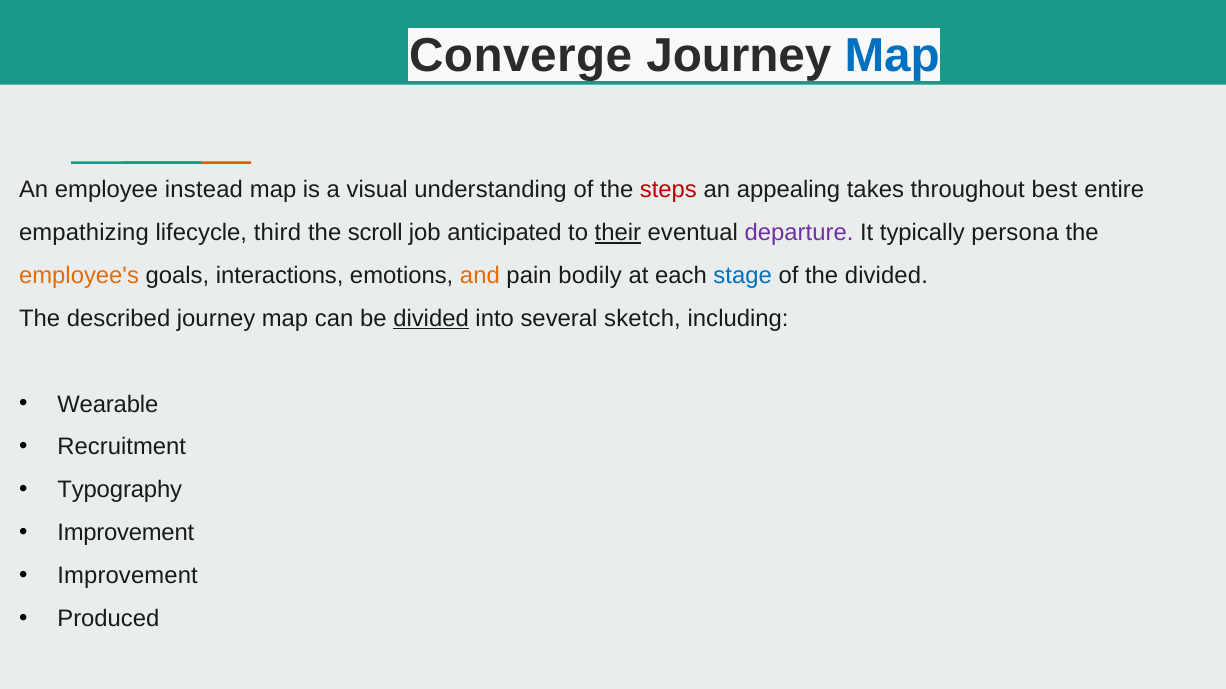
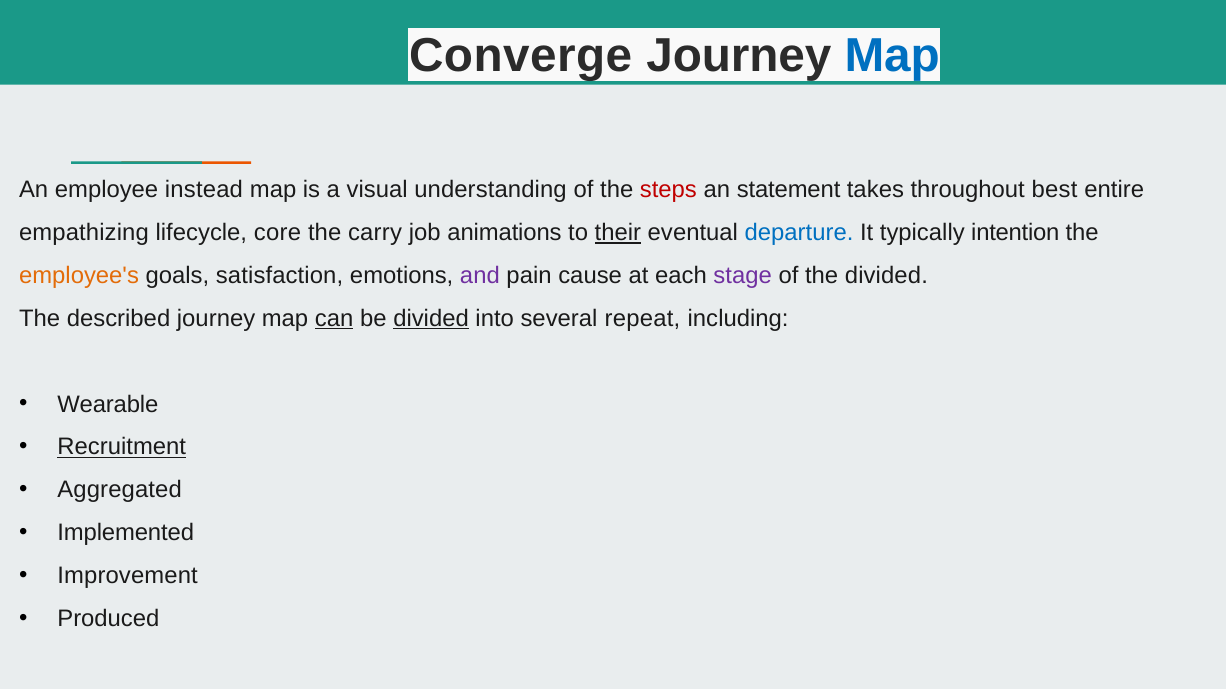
appealing: appealing -> statement (789, 190)
third: third -> core (277, 233)
scroll: scroll -> carry (375, 233)
anticipated: anticipated -> animations (505, 233)
departure colour: purple -> blue (799, 233)
persona: persona -> intention (1015, 233)
interactions: interactions -> satisfaction (280, 276)
and colour: orange -> purple (480, 276)
bodily: bodily -> cause (590, 276)
stage colour: blue -> purple (743, 276)
can underline: none -> present (334, 319)
sketch: sketch -> repeat (642, 319)
Recruitment underline: none -> present (122, 448)
Typography: Typography -> Aggregated (120, 490)
Improvement: Improvement -> Implemented (126, 533)
